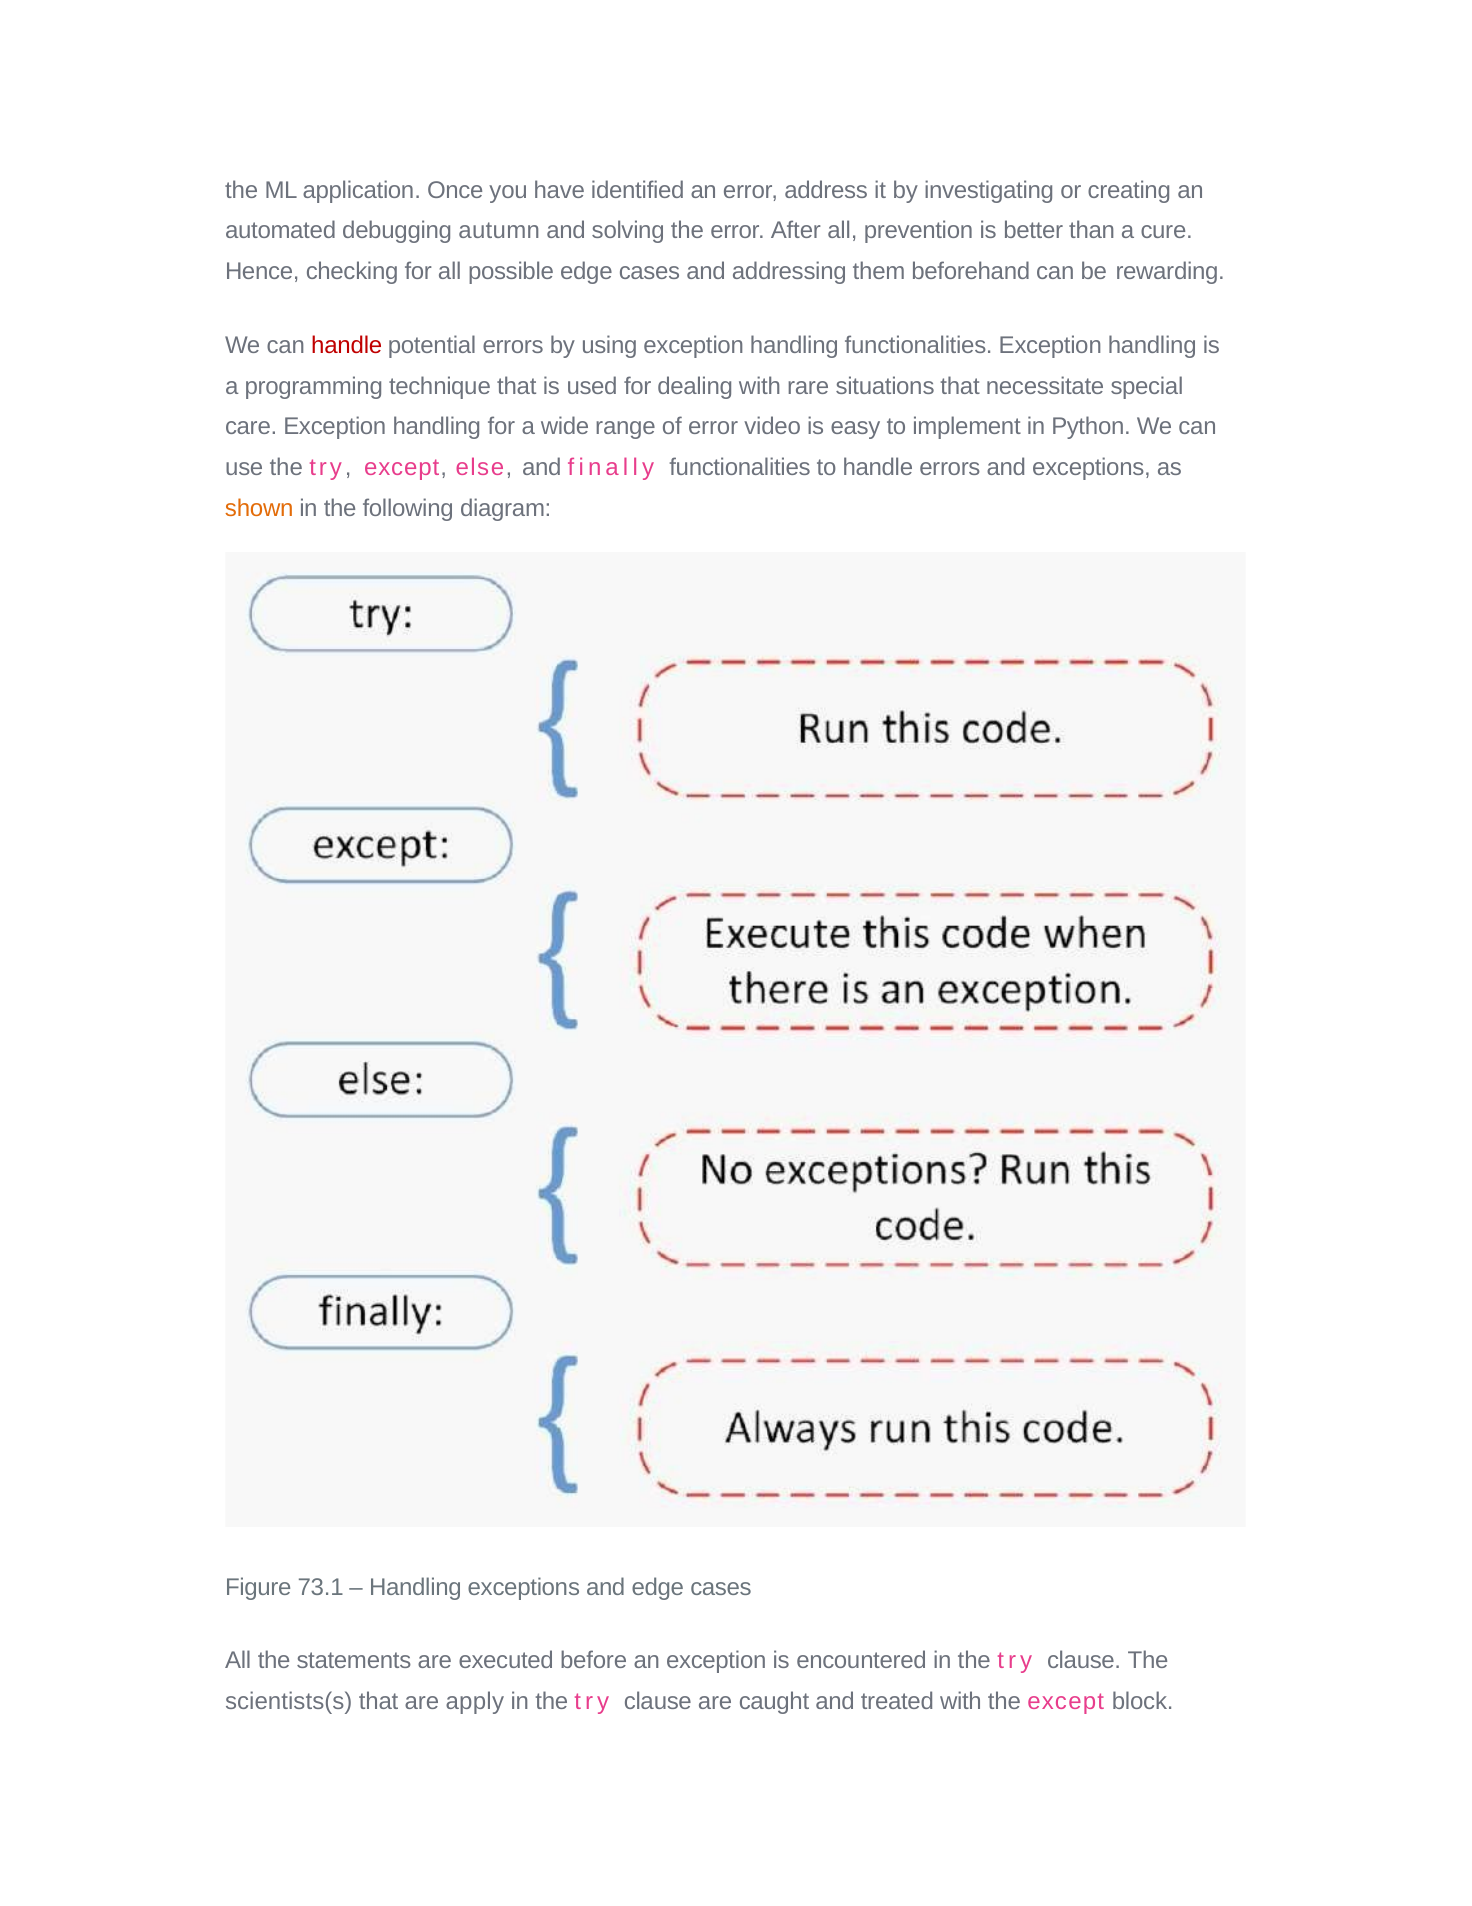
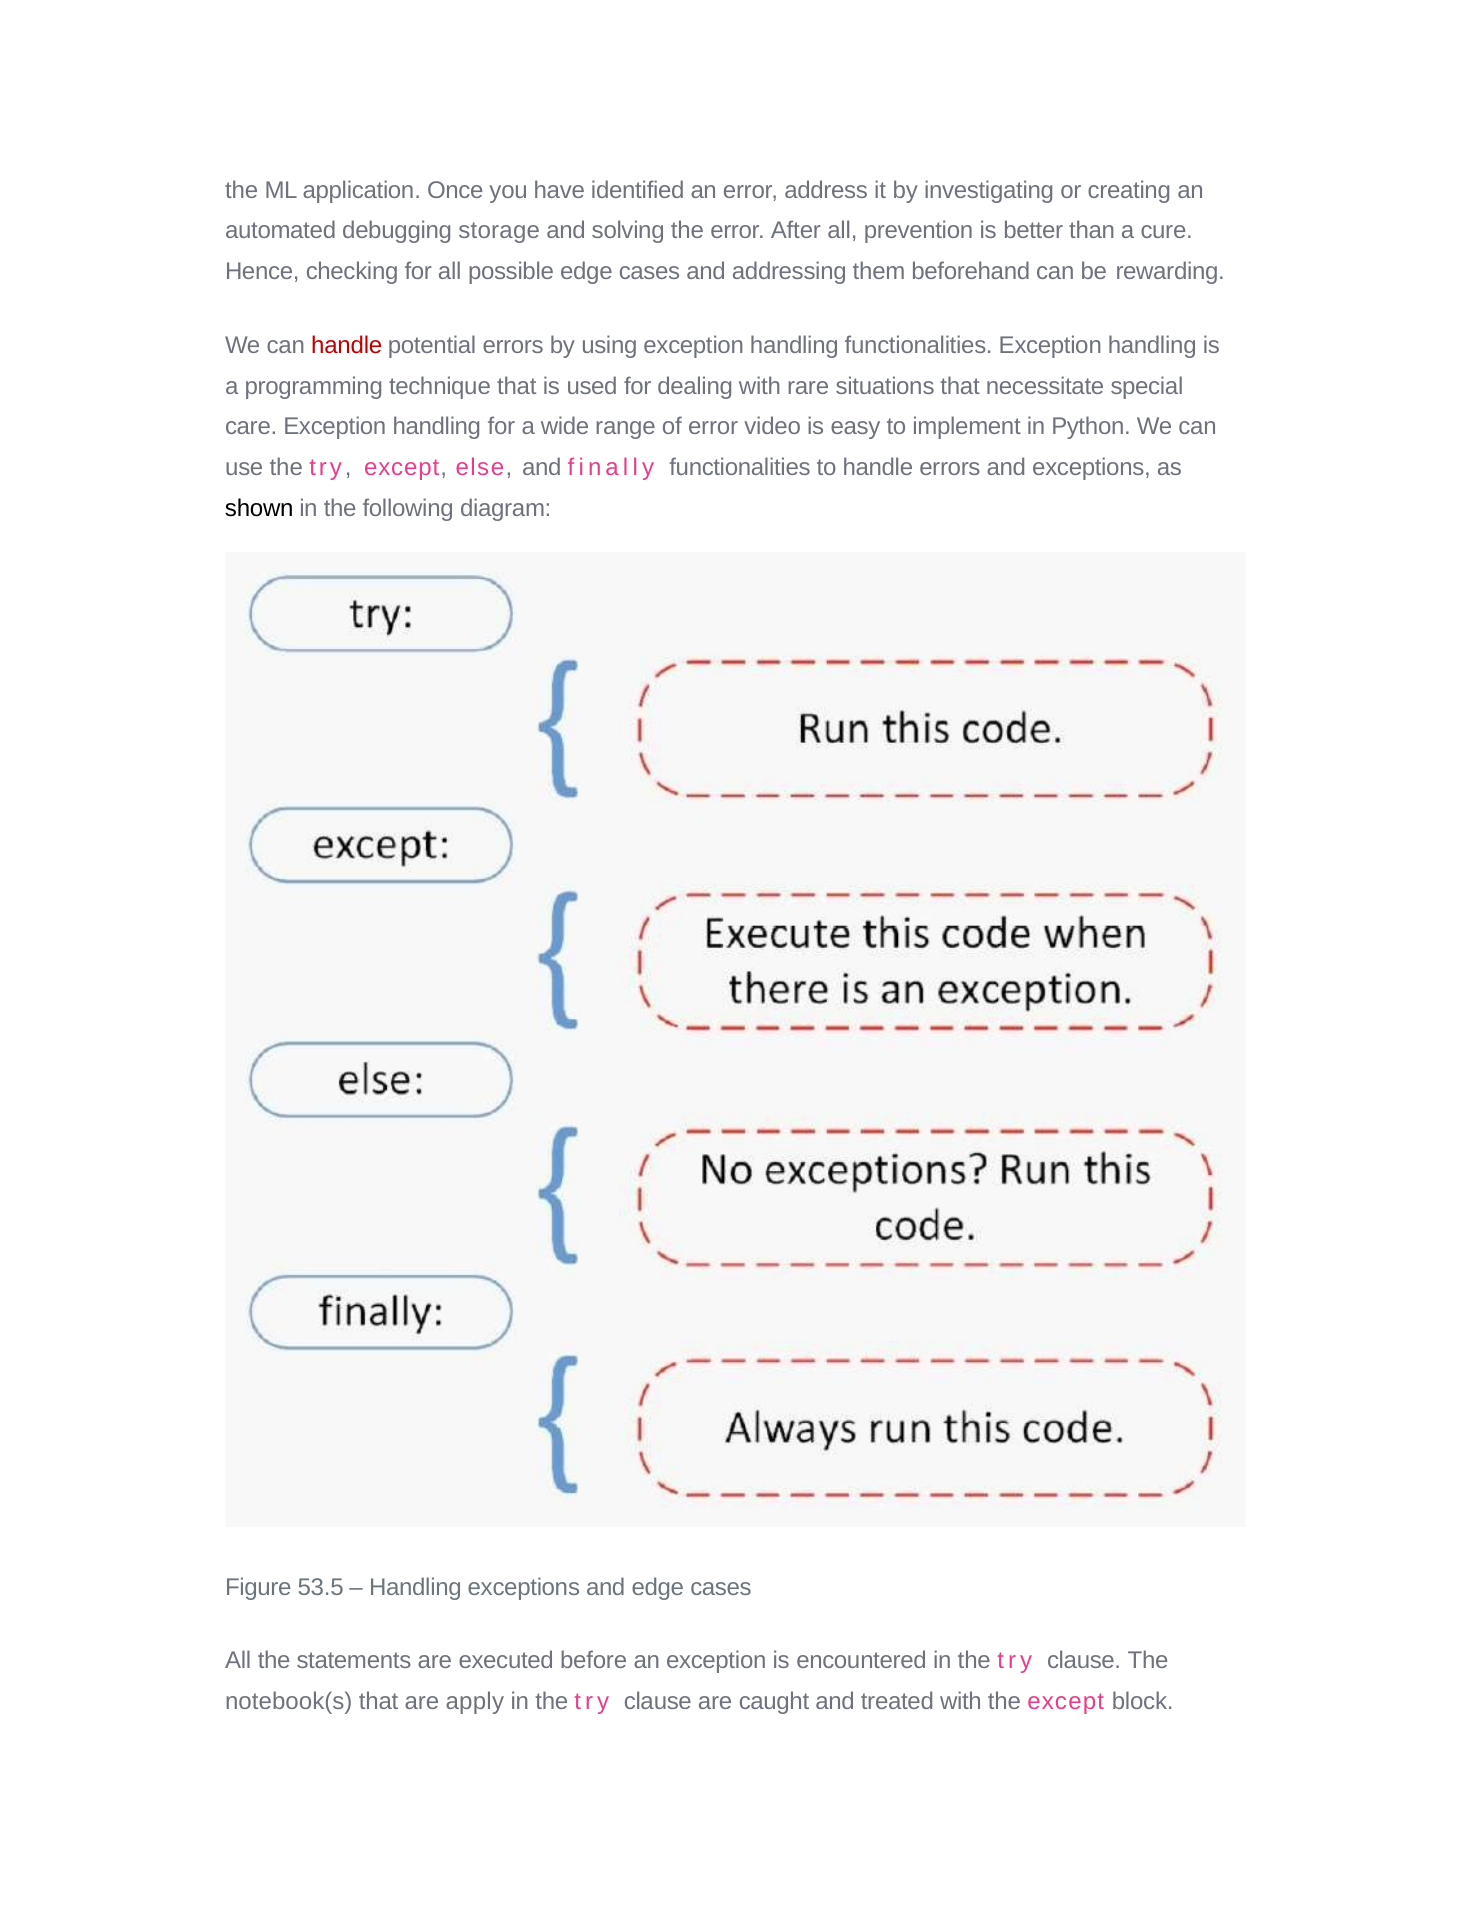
autumn: autumn -> storage (499, 231)
shown colour: orange -> black (259, 508)
73.1: 73.1 -> 53.5 (321, 1587)
scientists(s: scientists(s -> notebook(s (289, 1700)
